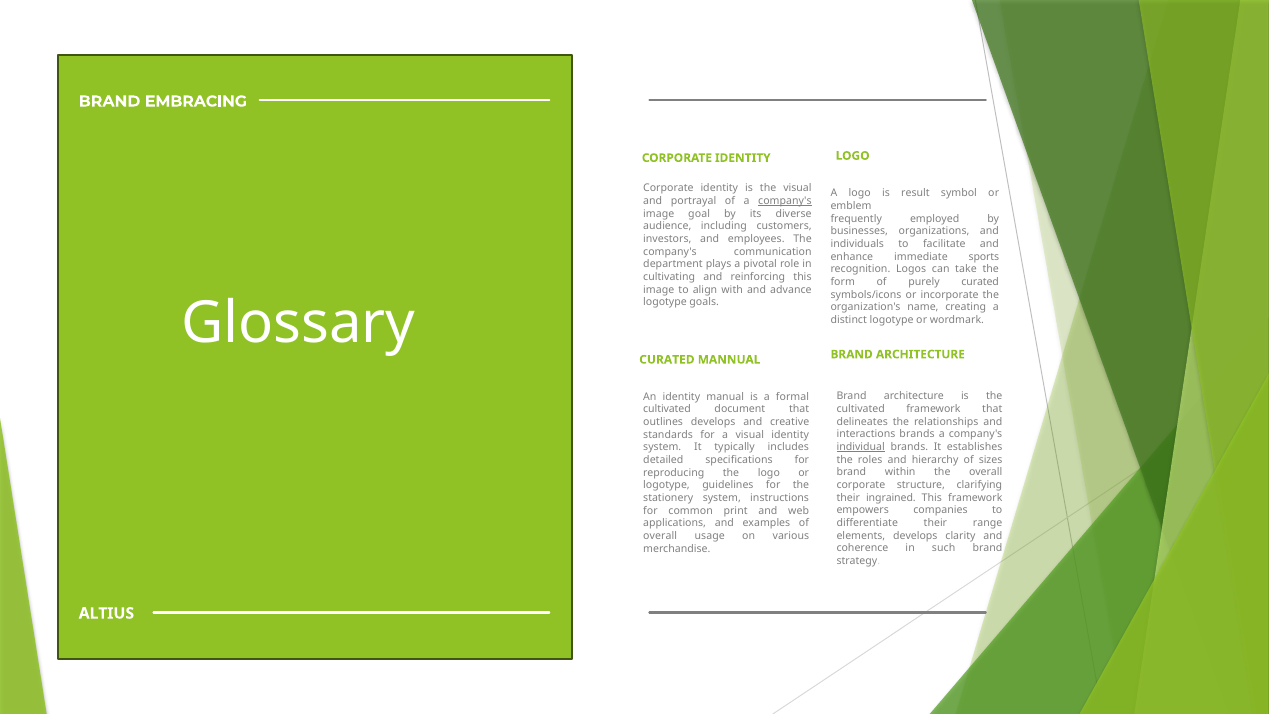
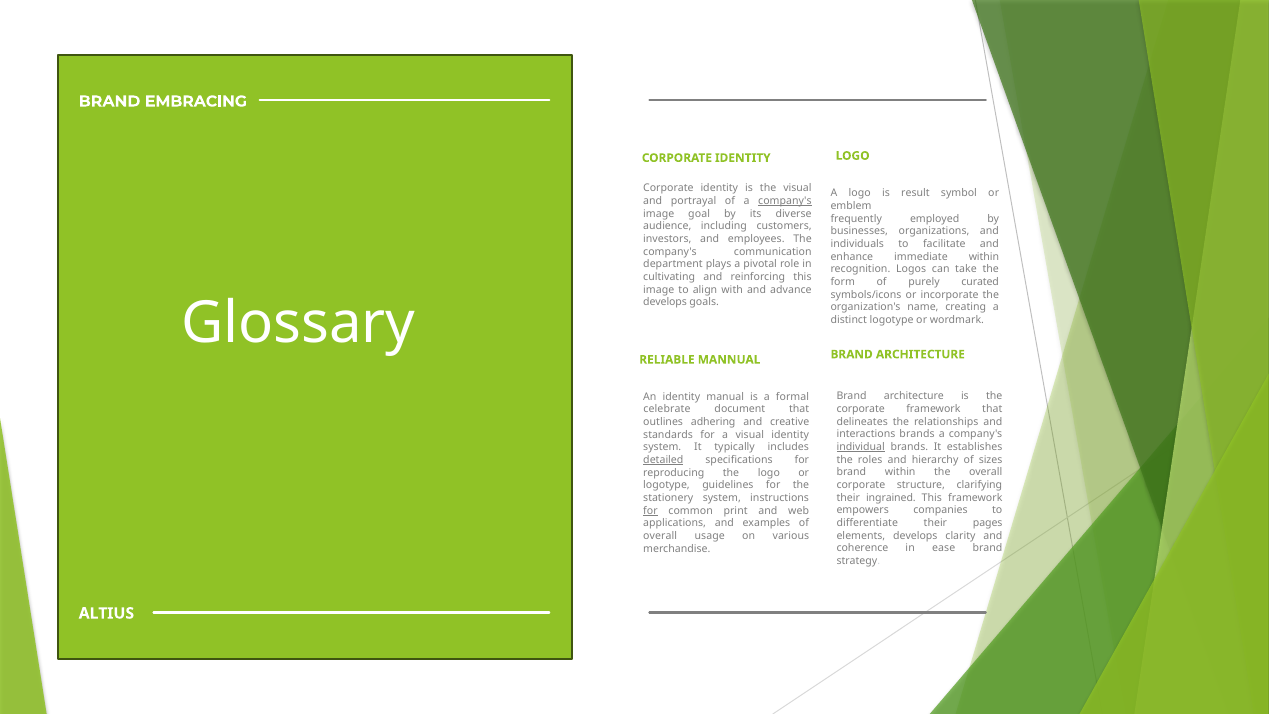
immediate sports: sports -> within (984, 257)
logotype: logotype -> develops (665, 302)
CURATED: CURATED -> RELIABLE (667, 360)
cultivated: cultivated -> corporate (861, 409)
cultivated: cultivated -> celebrate (667, 409)
outlines develops: develops -> adhering (713, 422)
detailed underline: none -> present (663, 460)
for underline: none -> present (650, 511)
range: range -> pages (988, 523)
such: such -> ease (944, 548)
